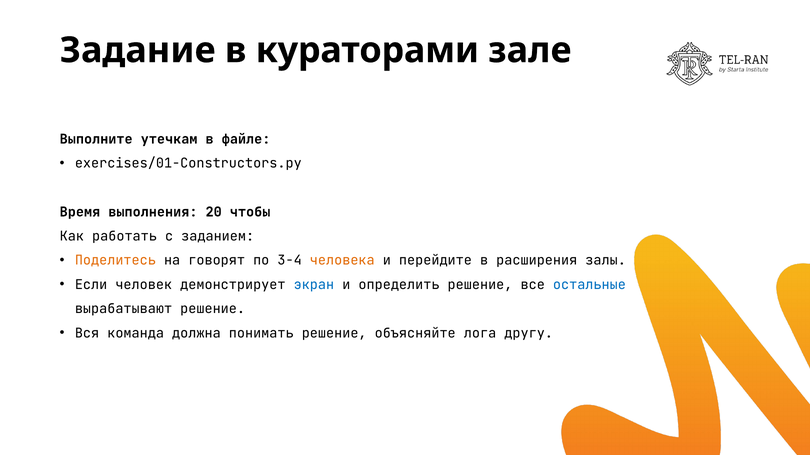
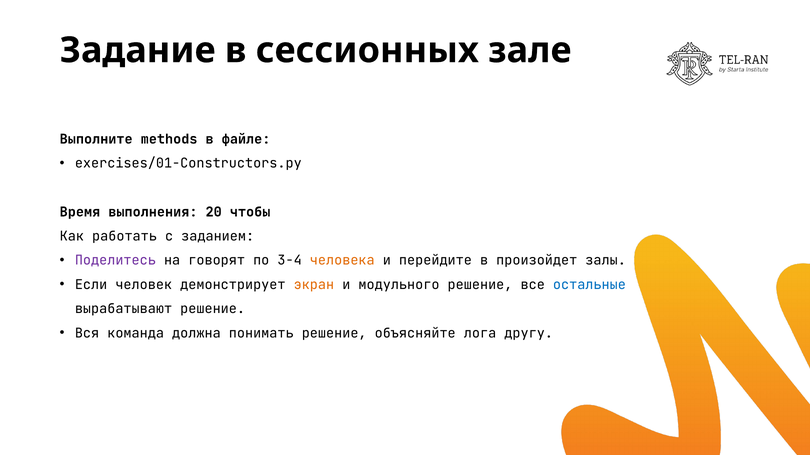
кураторами: кураторами -> сессионных (367, 50)
утечкам: утечкам -> methods (169, 139)
Поделитесь colour: orange -> purple (115, 261)
расширения: расширения -> произойдет (537, 261)
экран colour: blue -> orange (314, 285)
определить: определить -> модульного (399, 285)
